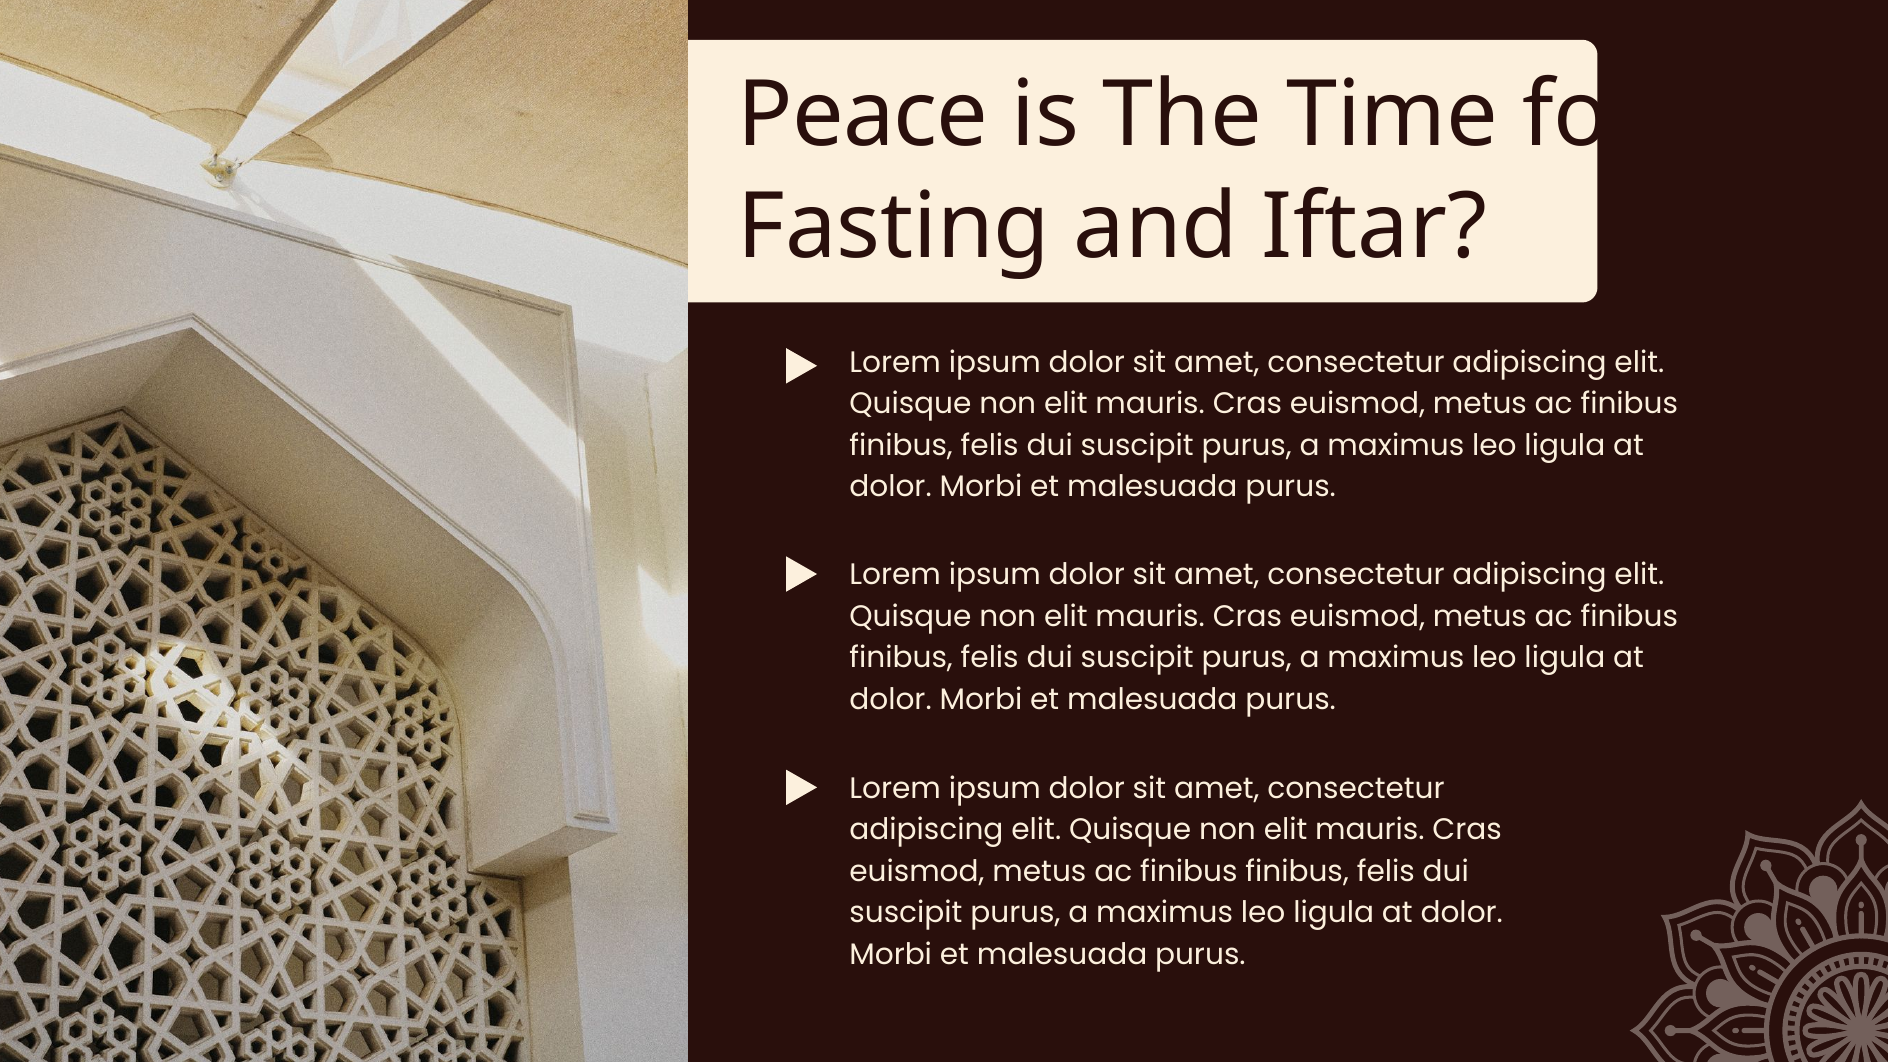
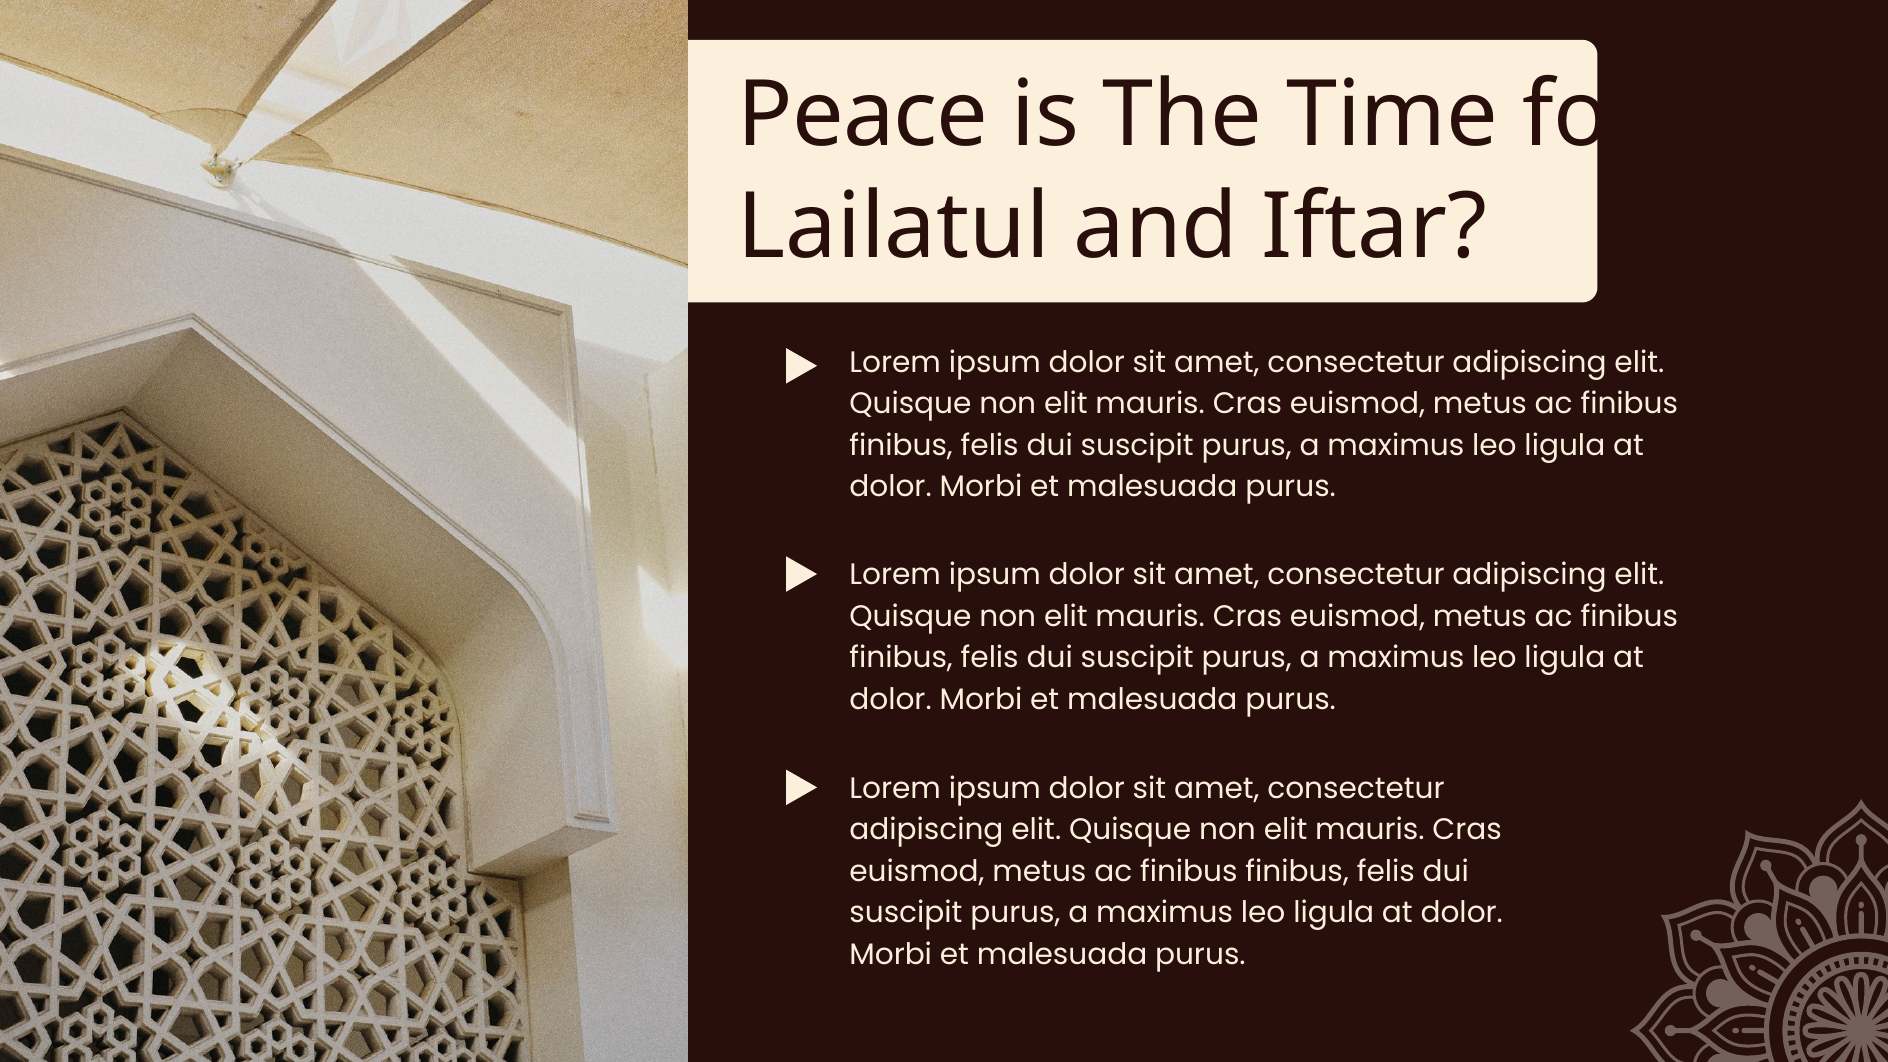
Fasting: Fasting -> Lailatul (894, 227)
